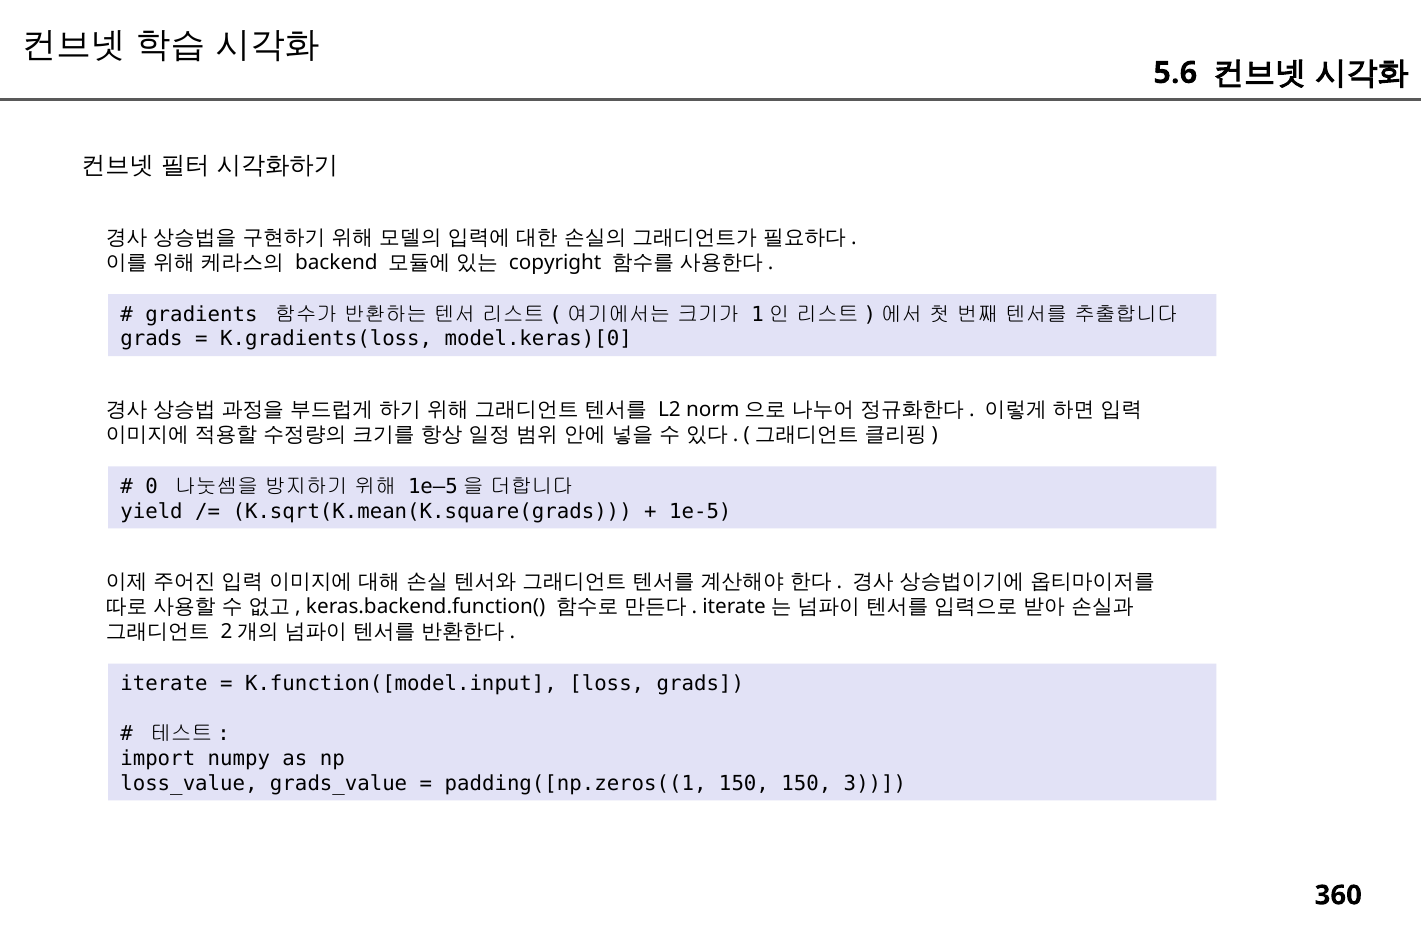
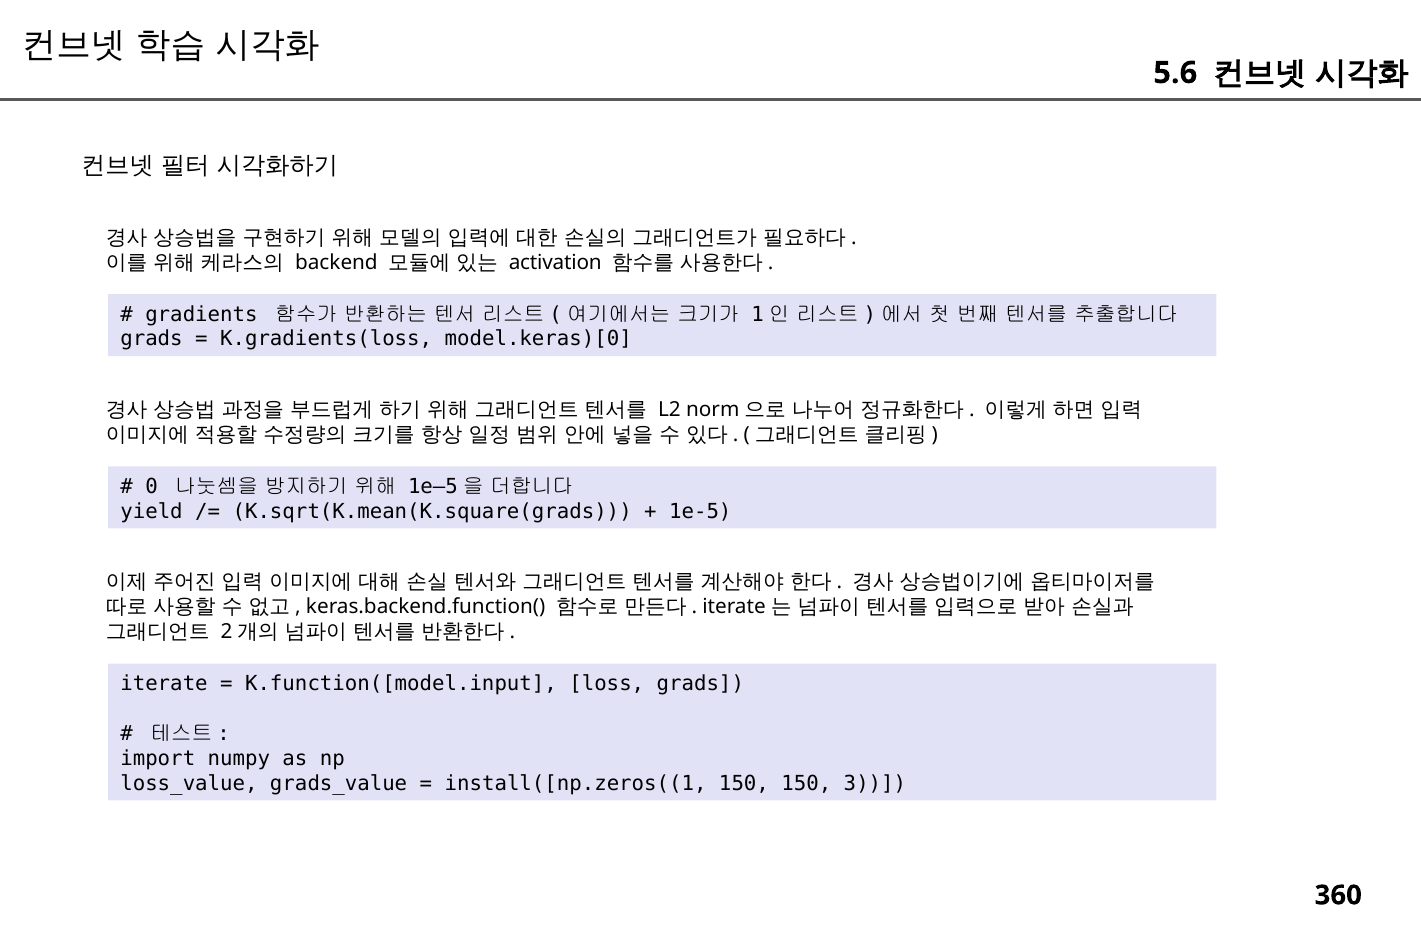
copyright: copyright -> activation (555, 262)
padding([np.zeros((1: padding([np.zeros((1 -> install([np.zeros((1 (576, 784)
